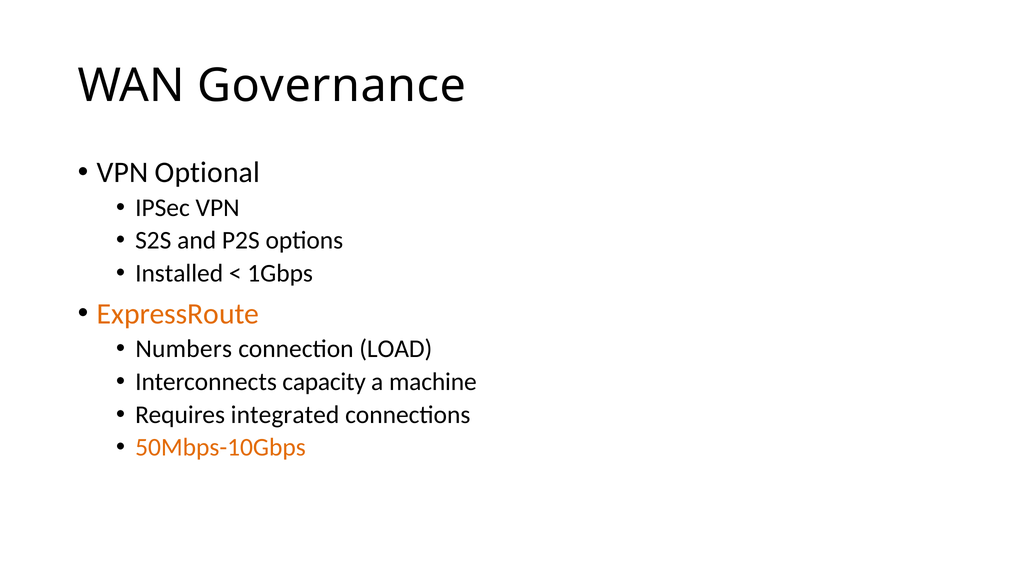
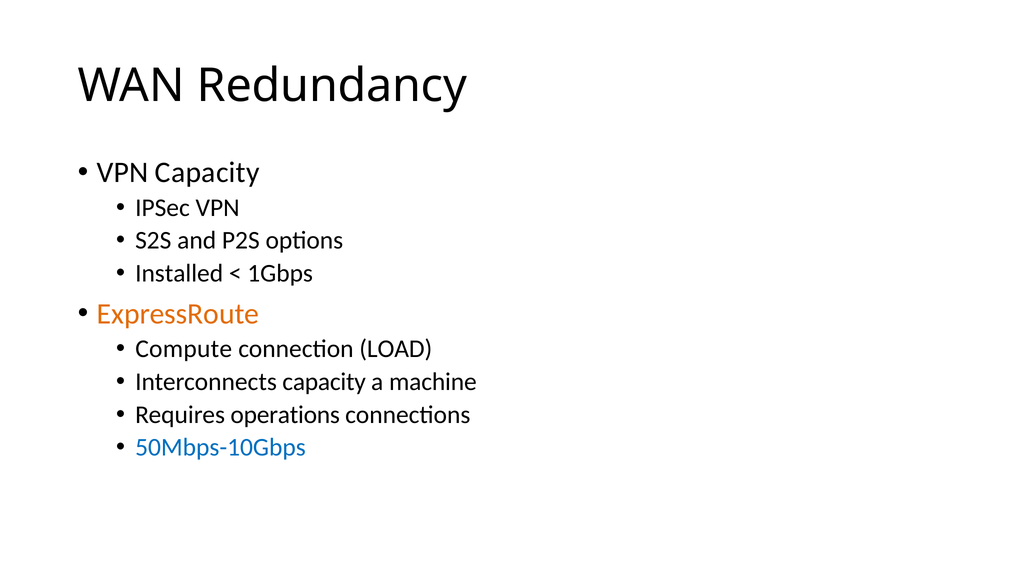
Governance: Governance -> Redundancy (332, 86)
VPN Optional: Optional -> Capacity (207, 172)
Numbers: Numbers -> Compute (184, 349)
integrated: integrated -> operations (285, 415)
50Mbps-10Gbps colour: orange -> blue (220, 447)
